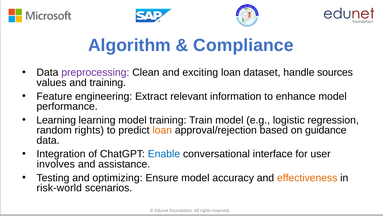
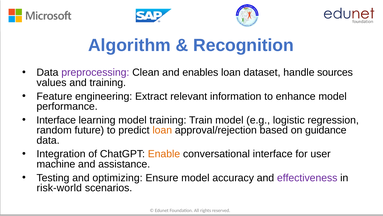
Compliance: Compliance -> Recognition (244, 45)
exciting: exciting -> enables (200, 72)
Learning: Learning -> Interface (56, 120)
random rights: rights -> future (89, 130)
Enable colour: blue -> orange (164, 154)
involves: involves -> machine (56, 164)
effectiveness colour: orange -> purple (307, 177)
